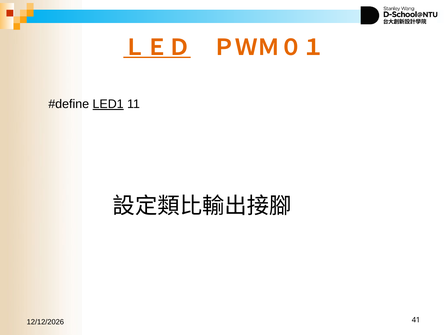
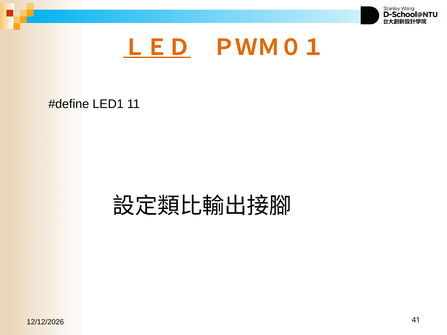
LED1 underline: present -> none (108, 104)
